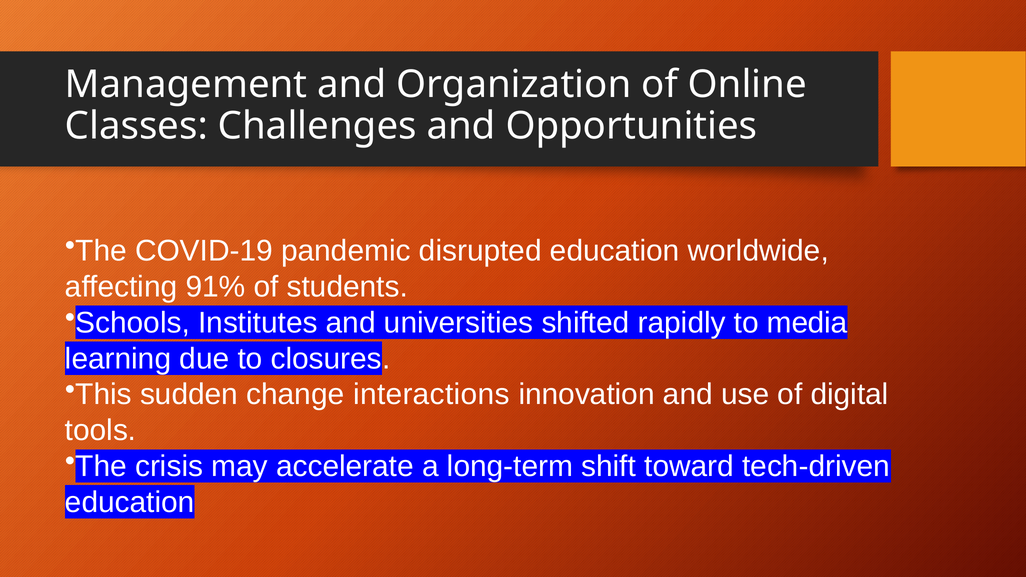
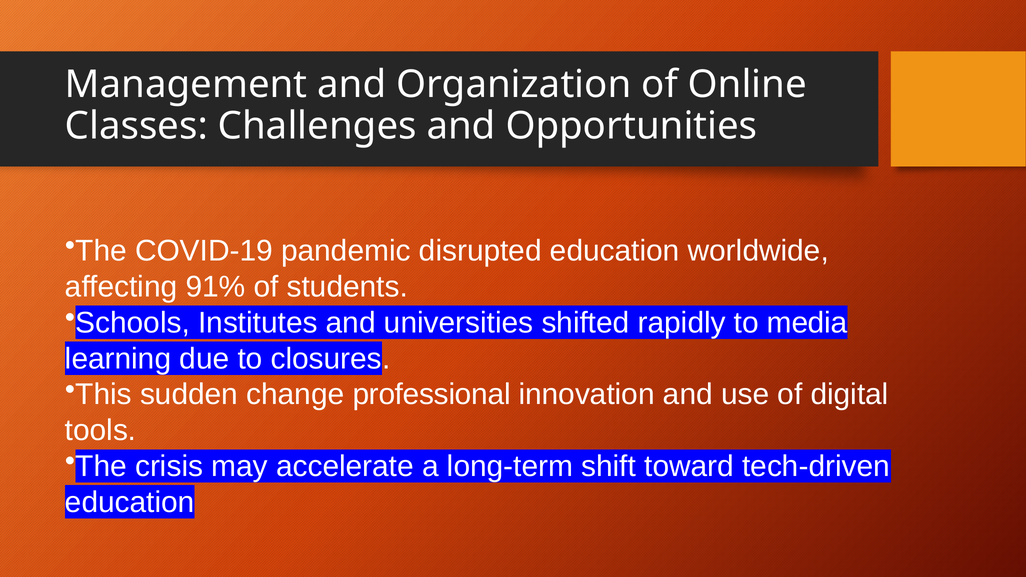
interactions: interactions -> professional (432, 395)
